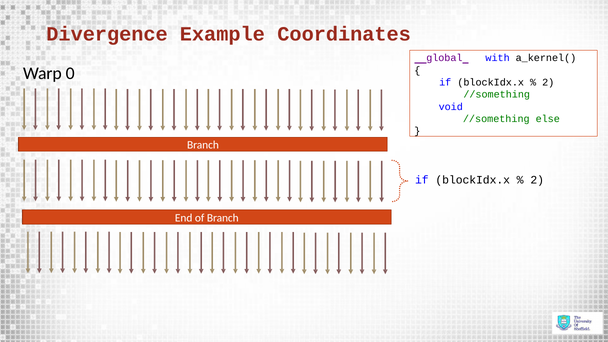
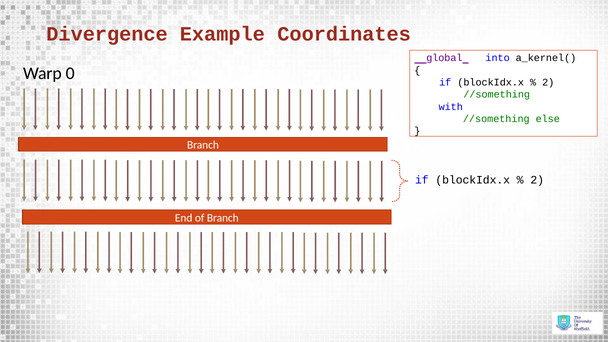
with: with -> into (498, 58)
void: void -> with (451, 107)
